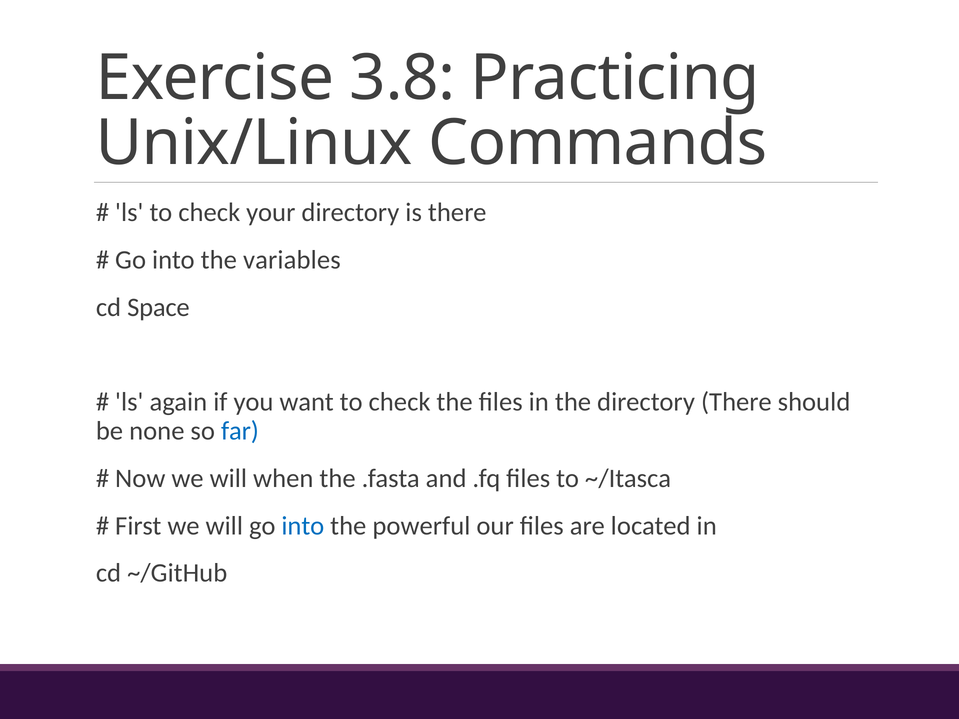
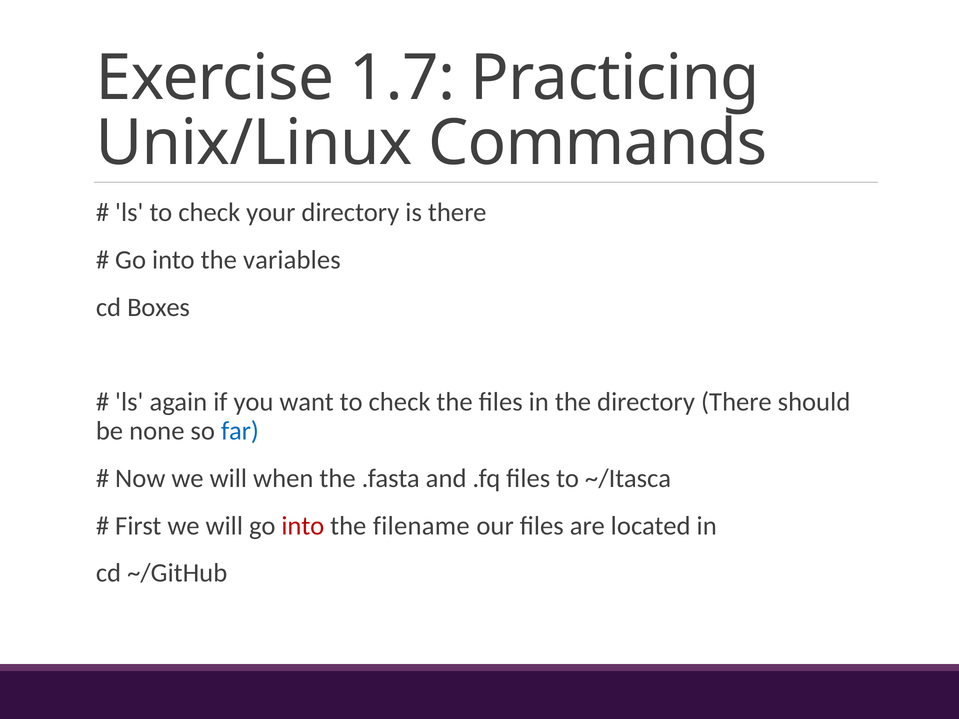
3.8: 3.8 -> 1.7 (402, 78)
Space: Space -> Boxes (158, 307)
into colour: blue -> red (303, 526)
powerful: powerful -> filename (421, 526)
